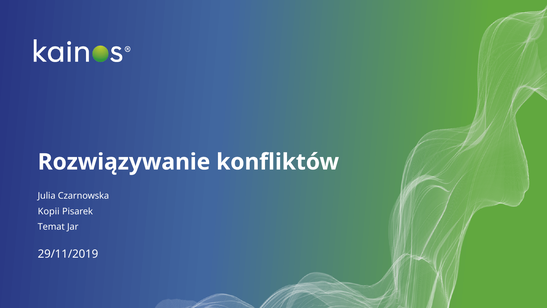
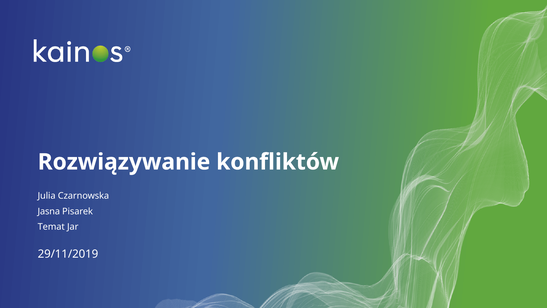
Kopii: Kopii -> Jasna (49, 211)
